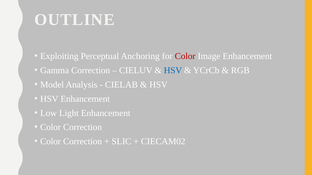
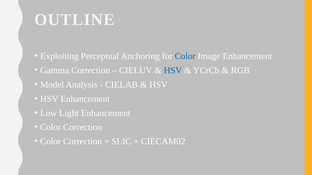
Color colour: red -> blue (185, 56)
